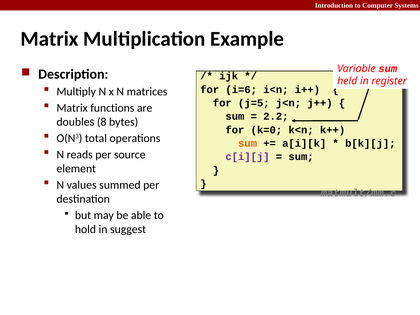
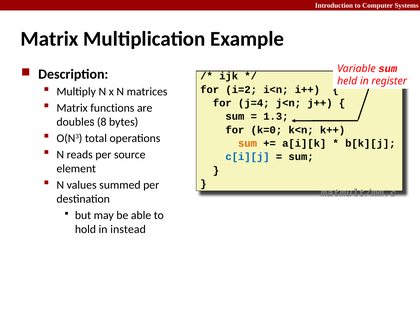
i=6: i=6 -> i=2 (241, 90)
j=5: j=5 -> j=4 (254, 103)
2.2: 2.2 -> 1.3 (276, 116)
c[i][j colour: purple -> blue (248, 157)
suggest: suggest -> instead (128, 229)
